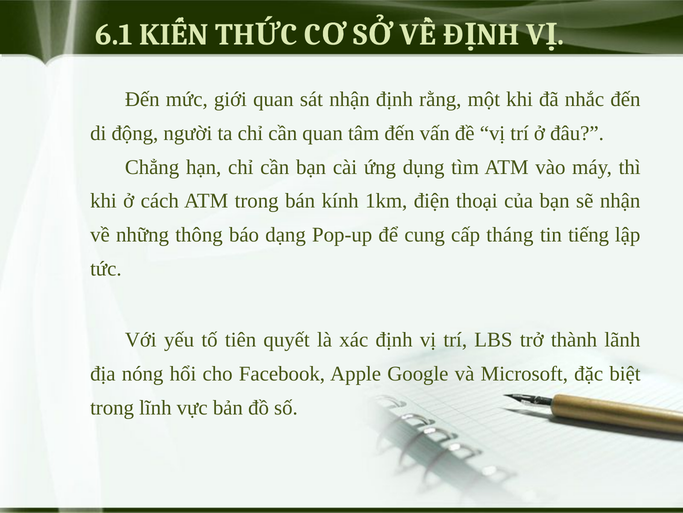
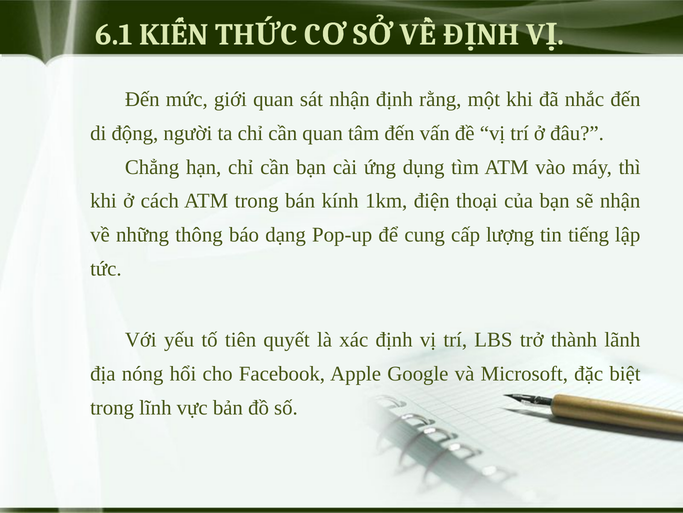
tháng: tháng -> lượng (510, 234)
